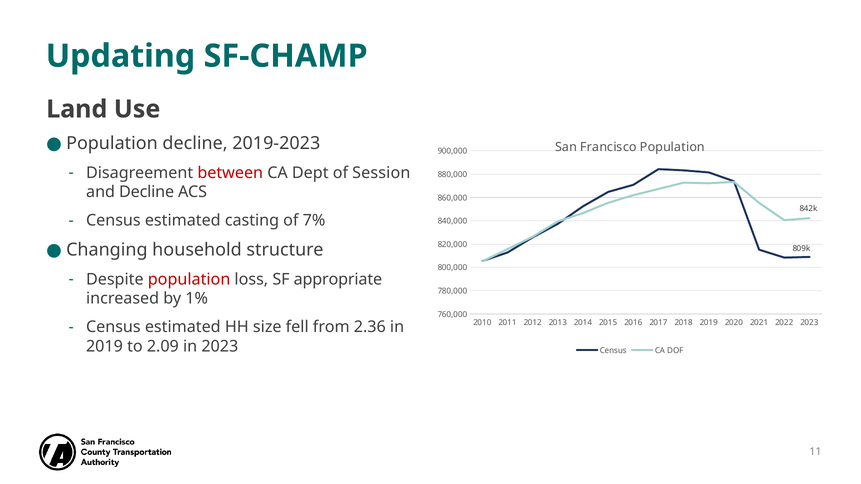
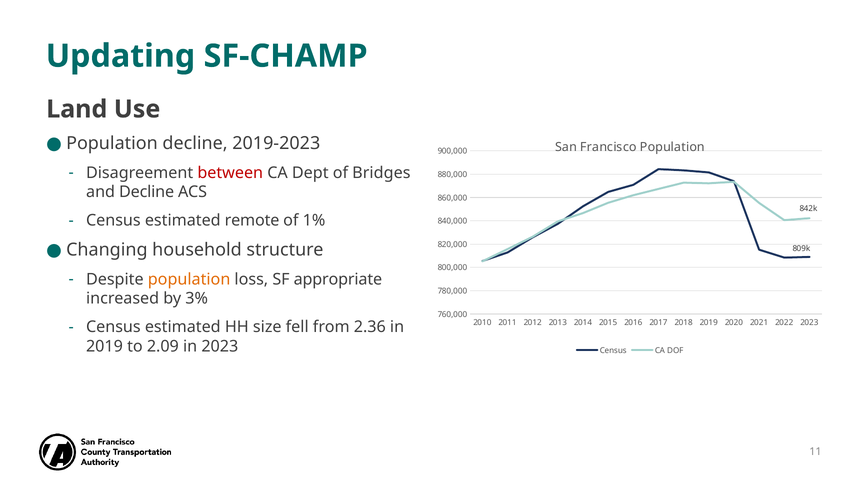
Session: Session -> Bridges (381, 173)
casting: casting -> remote (252, 221)
7%: 7% -> 1% (314, 221)
population colour: red -> orange (189, 279)
1%: 1% -> 3% (197, 299)
